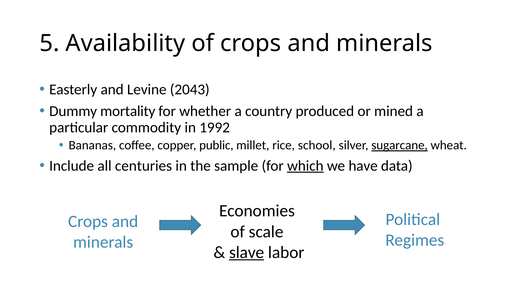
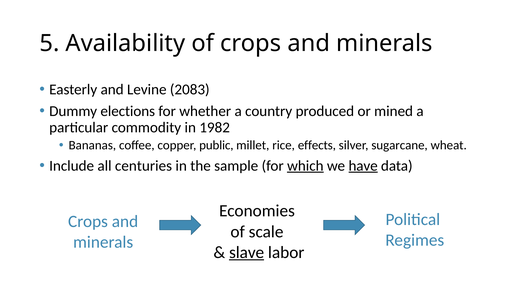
2043: 2043 -> 2083 (190, 90)
mortality: mortality -> elections (128, 111)
1992: 1992 -> 1982 (215, 128)
school: school -> effects (317, 145)
sugarcane underline: present -> none (400, 145)
have underline: none -> present (363, 166)
